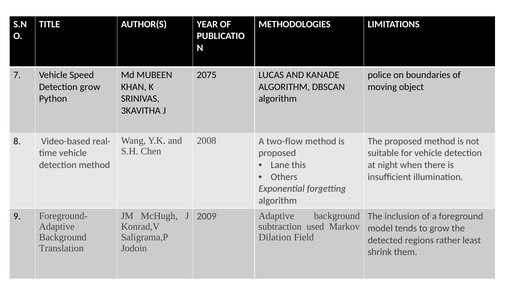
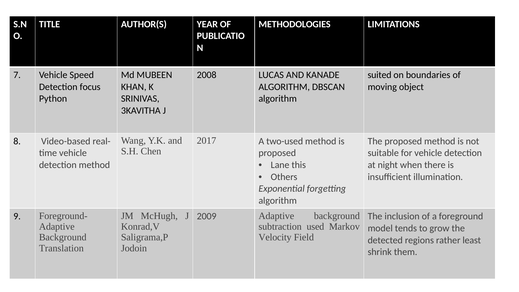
2075: 2075 -> 2008 (207, 75)
police: police -> suited (380, 75)
Detection grow: grow -> focus (90, 87)
2008: 2008 -> 2017 (207, 141)
two-flow: two-flow -> two-used (285, 141)
Dilation: Dilation -> Velocity (275, 237)
